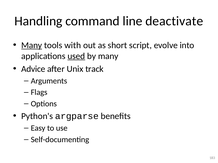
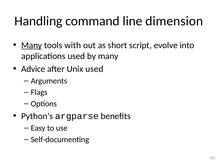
deactivate: deactivate -> dimension (174, 21)
used underline: present -> none (76, 56)
Unix track: track -> used (94, 69)
